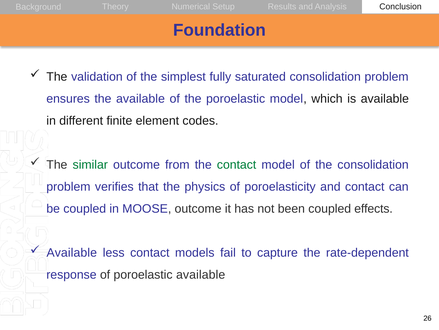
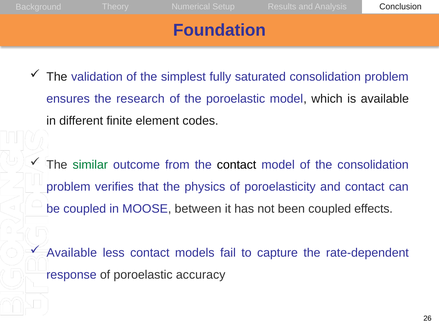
the available: available -> research (140, 99)
contact colour: green -> black (237, 164)
MOOSE outcome: outcome -> between (198, 208)
poroelastic available: available -> accuracy (201, 274)
